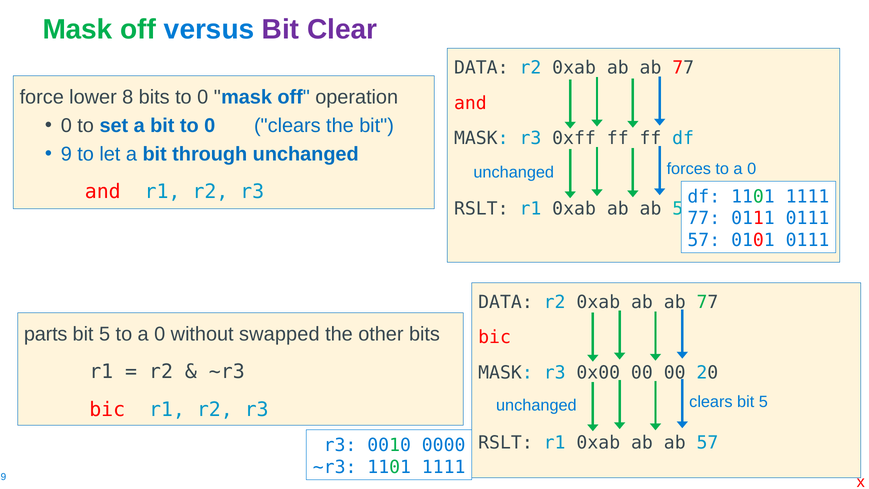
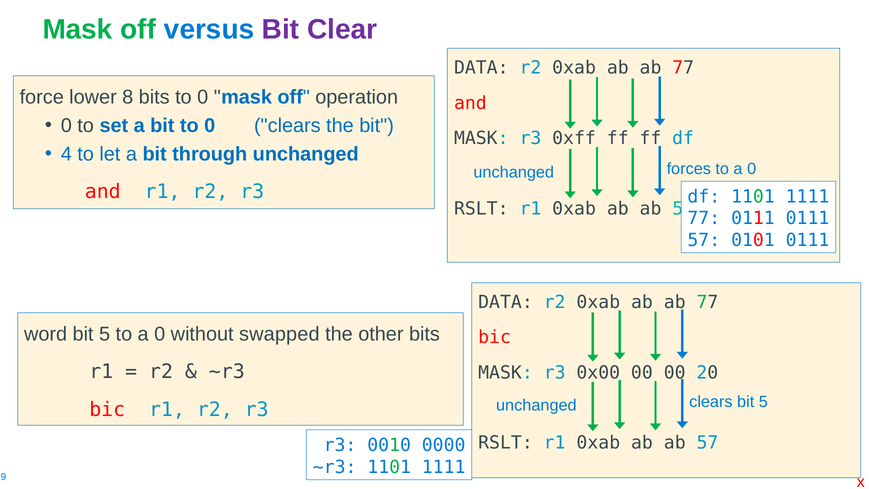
9: 9 -> 4 (66, 154)
parts: parts -> word (46, 334)
